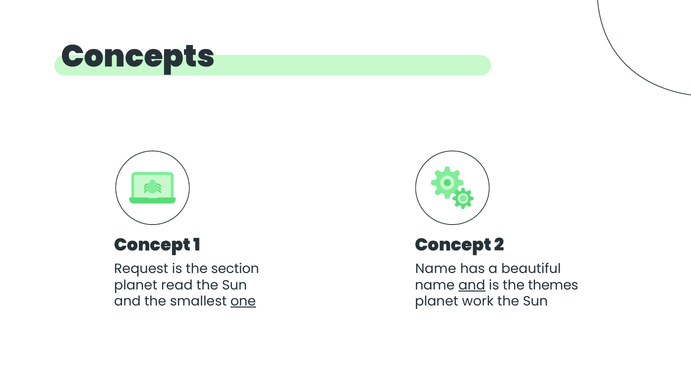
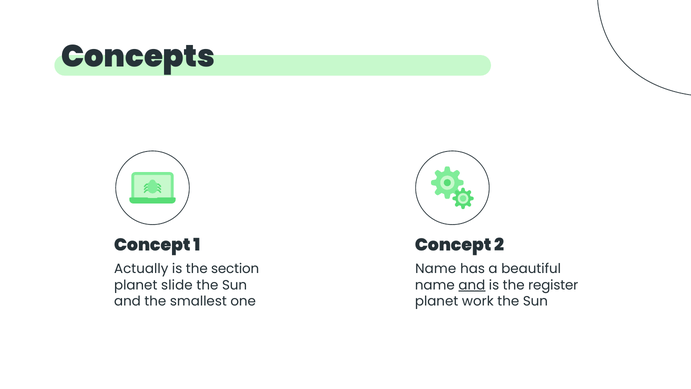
Request: Request -> Actually (141, 269)
read: read -> slide (177, 285)
themes: themes -> register (553, 285)
one underline: present -> none (243, 301)
